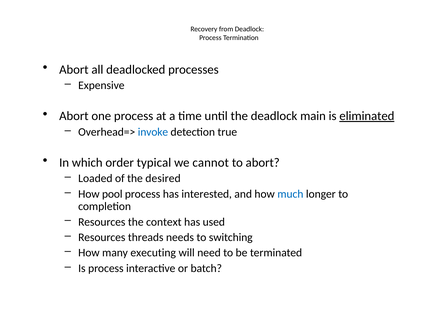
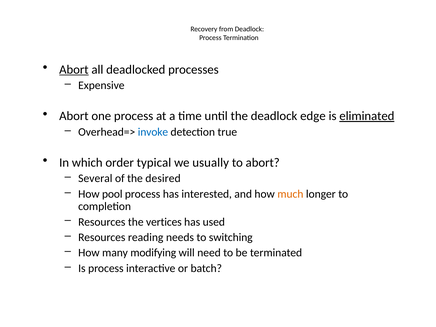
Abort underline: none -> present (74, 70)
main: main -> edge (313, 116)
cannot: cannot -> usually (211, 163)
Loaded: Loaded -> Several (95, 178)
much colour: blue -> orange (290, 194)
context: context -> vertices (164, 222)
threads: threads -> reading (146, 237)
executing: executing -> modifying (153, 253)
